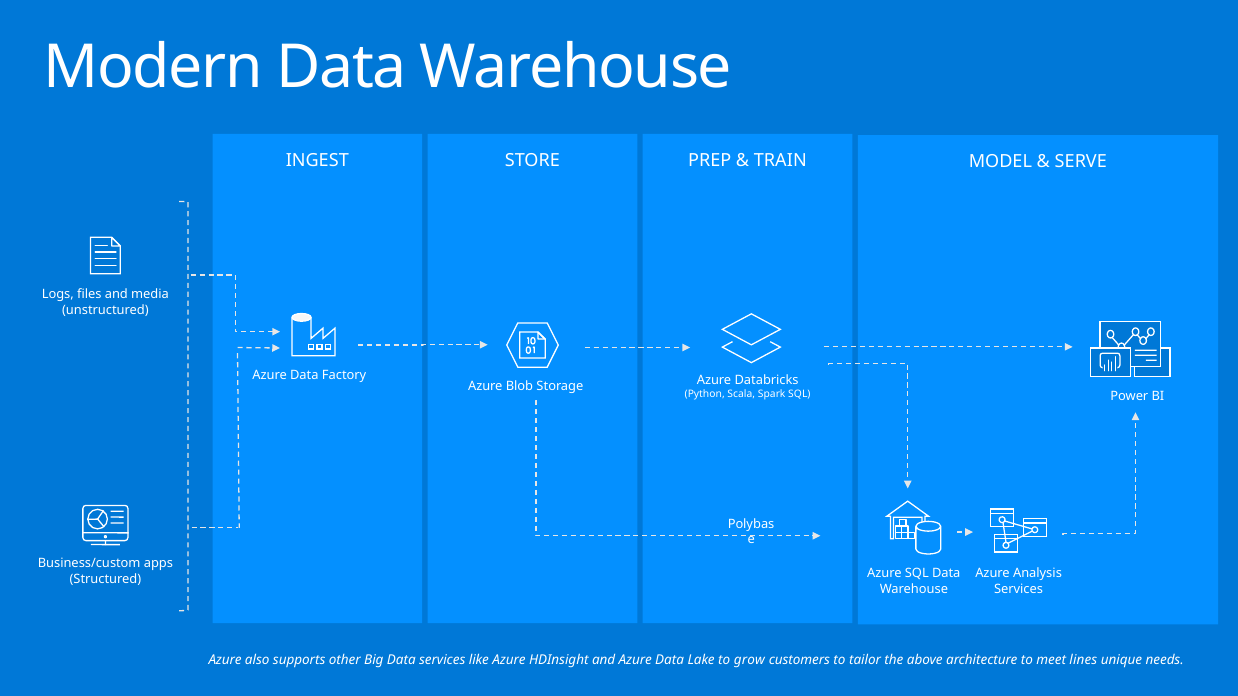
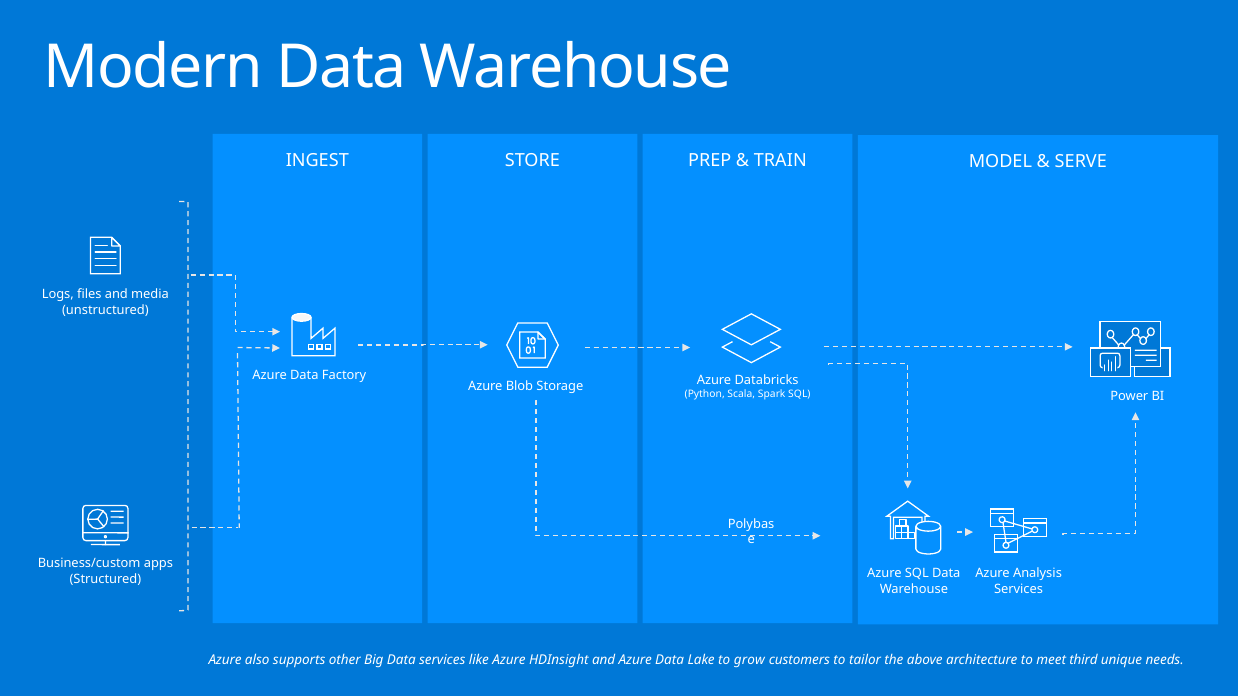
lines: lines -> third (1084, 661)
